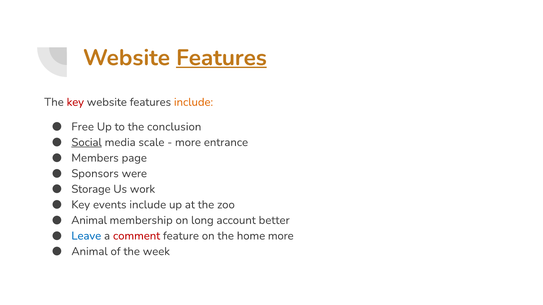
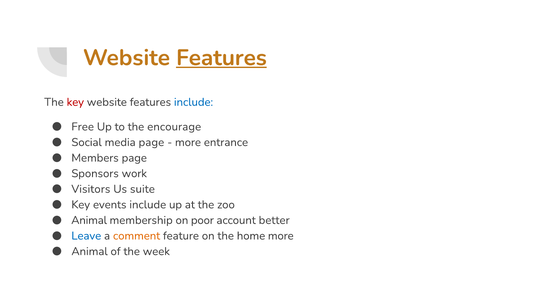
include colour: orange -> blue (194, 102)
conclusion: conclusion -> encourage (174, 127)
Social underline: present -> none (87, 142)
media scale: scale -> page (151, 142)
were: were -> work (134, 174)
Storage: Storage -> Visitors (91, 189)
work: work -> suite (142, 189)
long: long -> poor (202, 221)
comment colour: red -> orange (137, 236)
